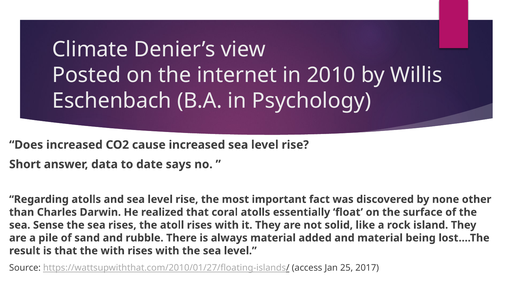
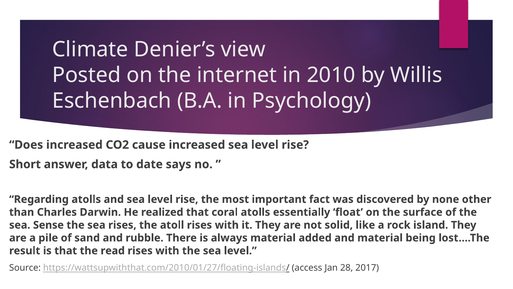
the with: with -> read (113, 250)
25: 25 -> 28 (347, 267)
